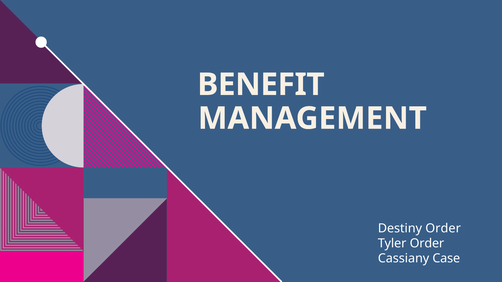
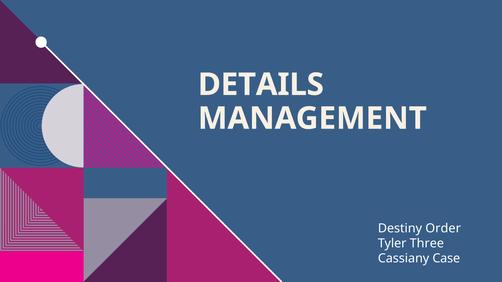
BENEFIT: BENEFIT -> DETAILS (261, 85)
Tyler Order: Order -> Three (427, 244)
